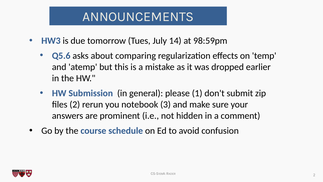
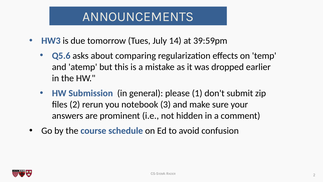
98:59pm: 98:59pm -> 39:59pm (210, 41)
